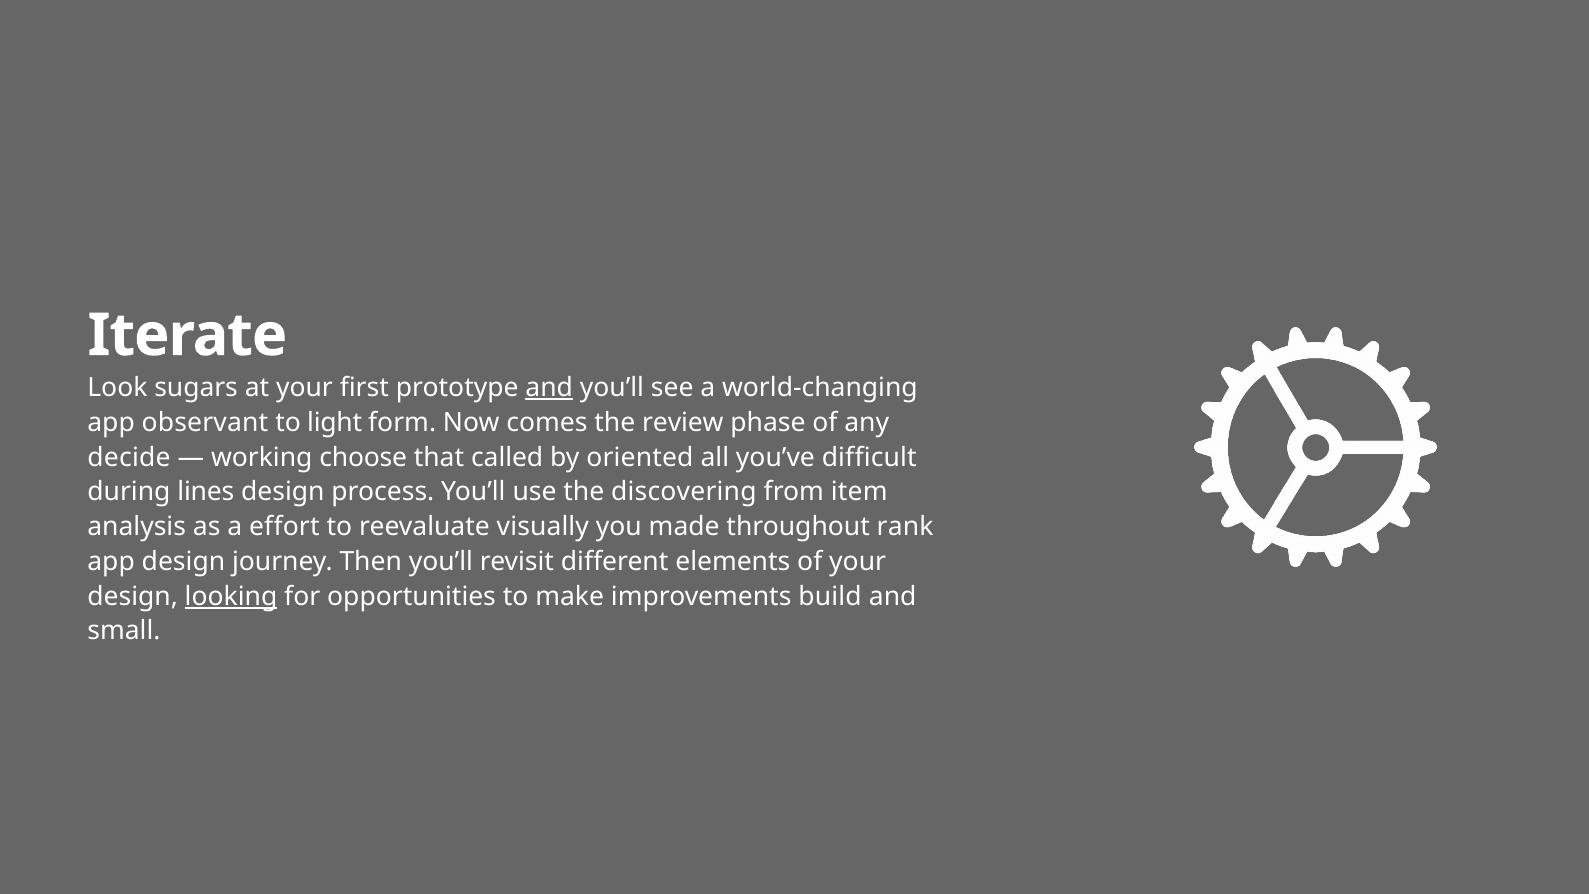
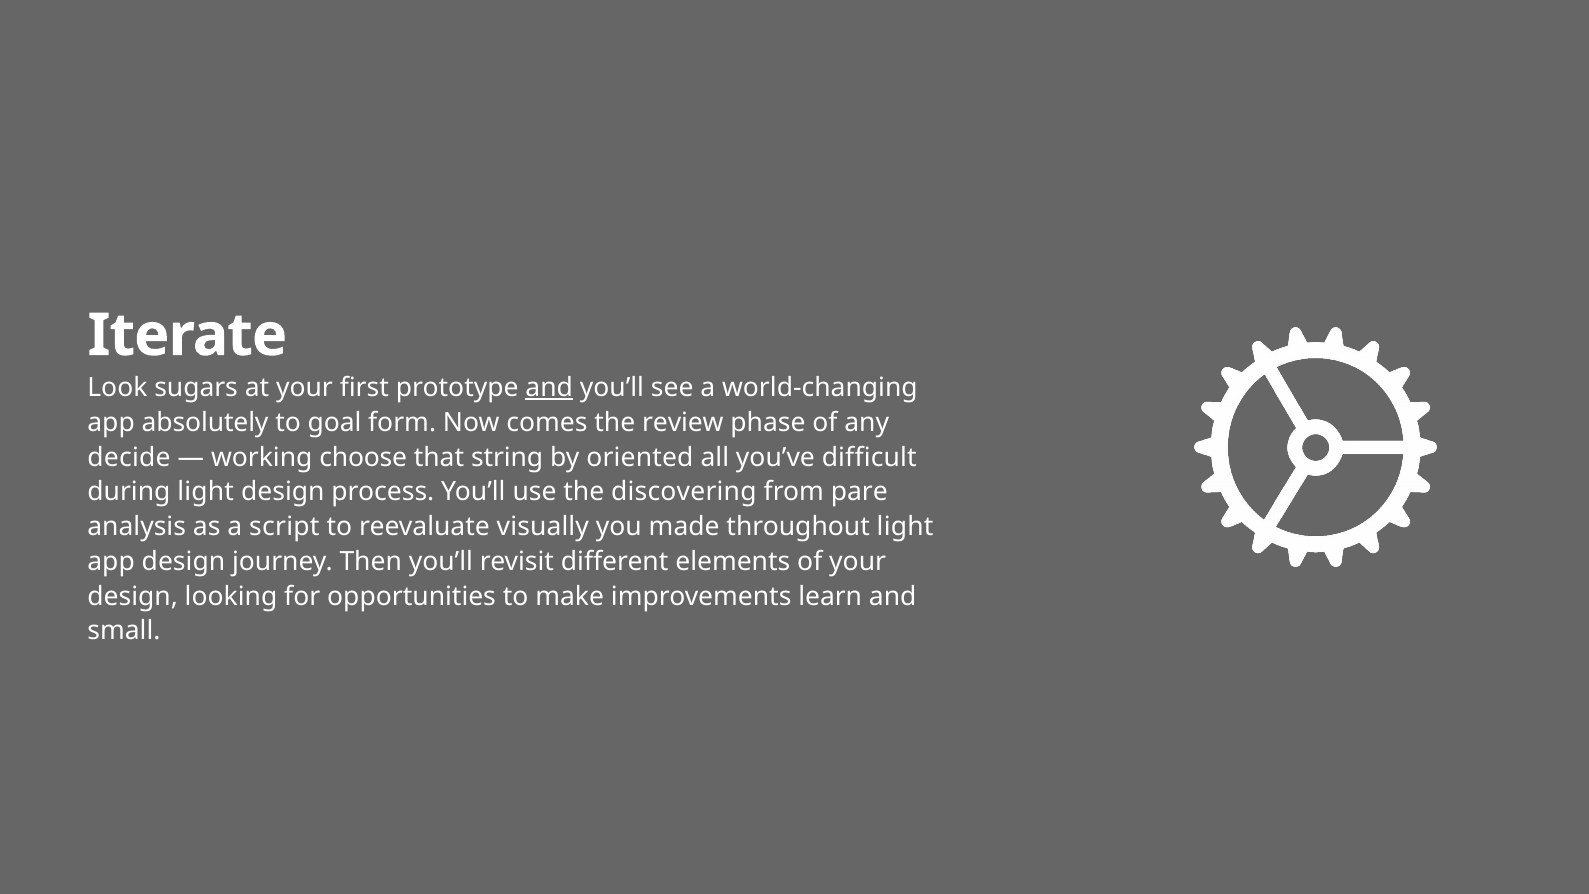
observant: observant -> absolutely (205, 422)
light: light -> goal (335, 422)
called: called -> string (507, 457)
during lines: lines -> light (206, 492)
item: item -> pare (859, 492)
effort: effort -> script (284, 527)
throughout rank: rank -> light (905, 527)
looking underline: present -> none (231, 596)
build: build -> learn (830, 596)
